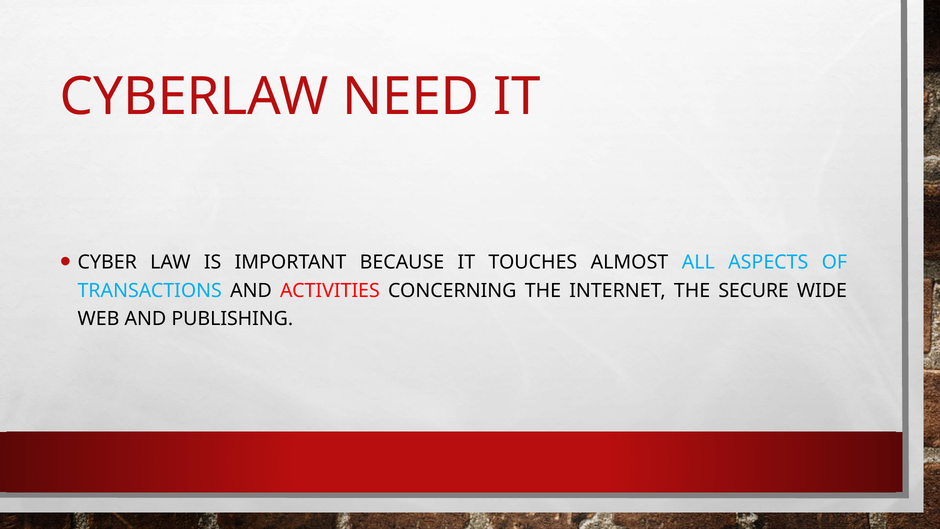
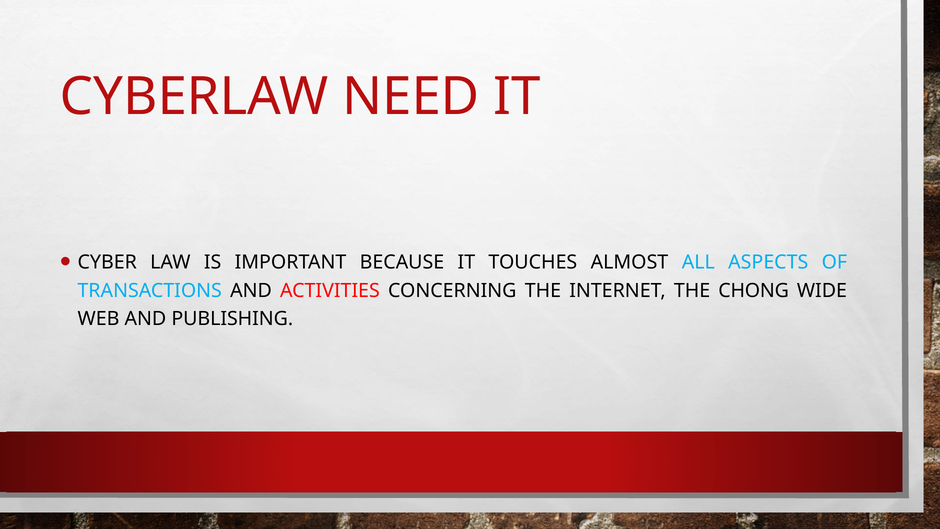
SECURE: SECURE -> CHONG (754, 290)
